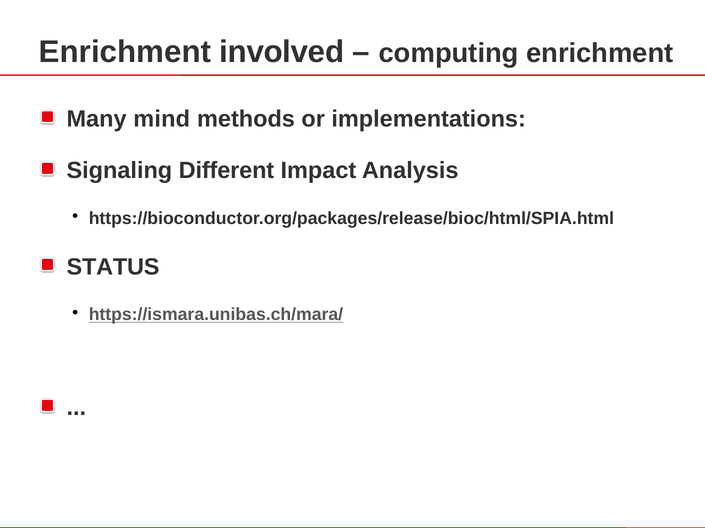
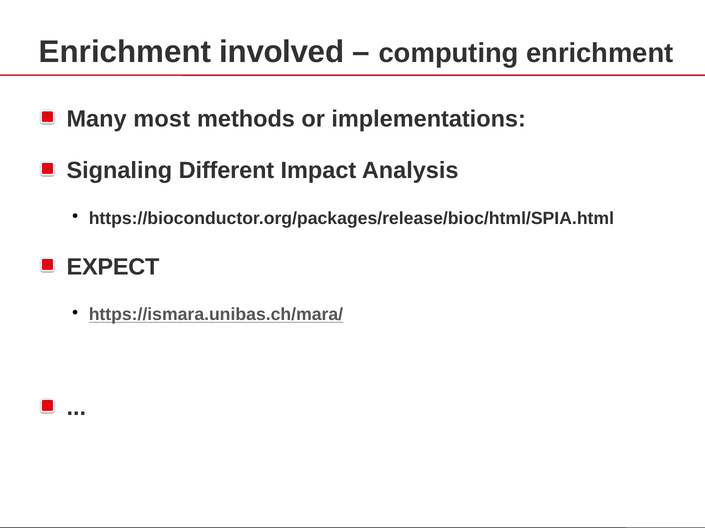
mind: mind -> most (162, 119)
STATUS: STATUS -> EXPECT (113, 267)
